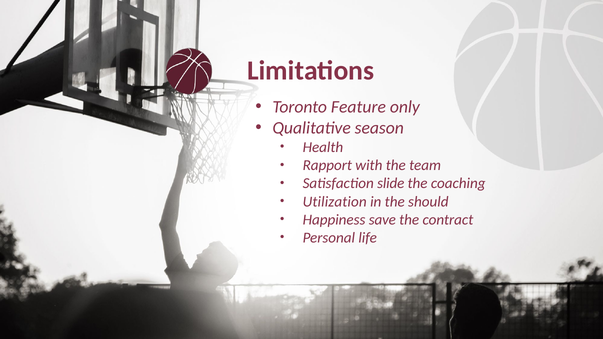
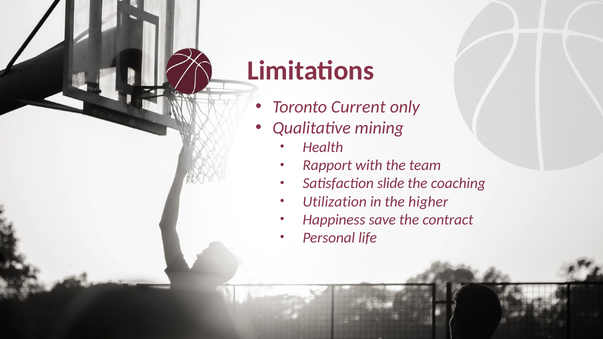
Feature: Feature -> Current (358, 107)
season: season -> mining (379, 128)
should: should -> higher (428, 202)
